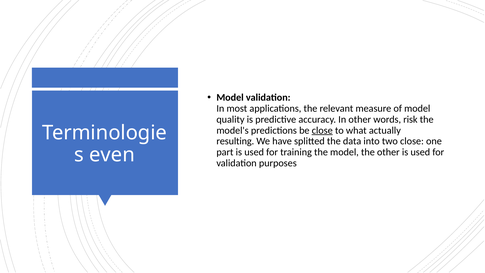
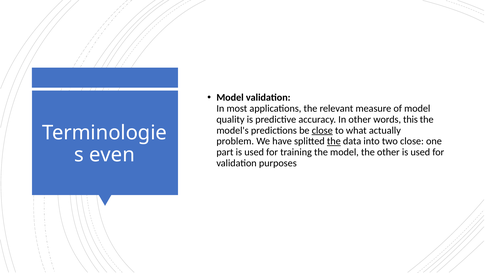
risk: risk -> this (410, 119)
resulting: resulting -> problem (235, 141)
the underline: none -> present (334, 141)
